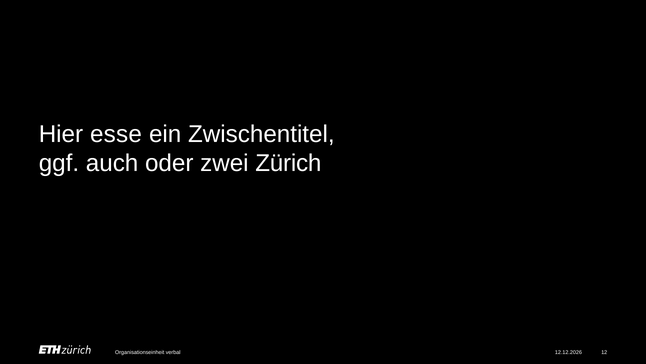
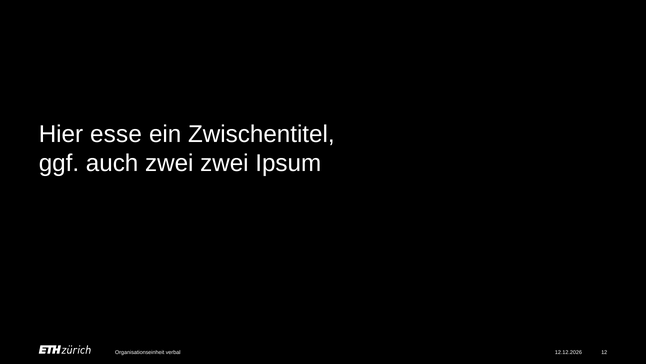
auch oder: oder -> zwei (169, 163)
Zürich: Zürich -> Ipsum (288, 163)
